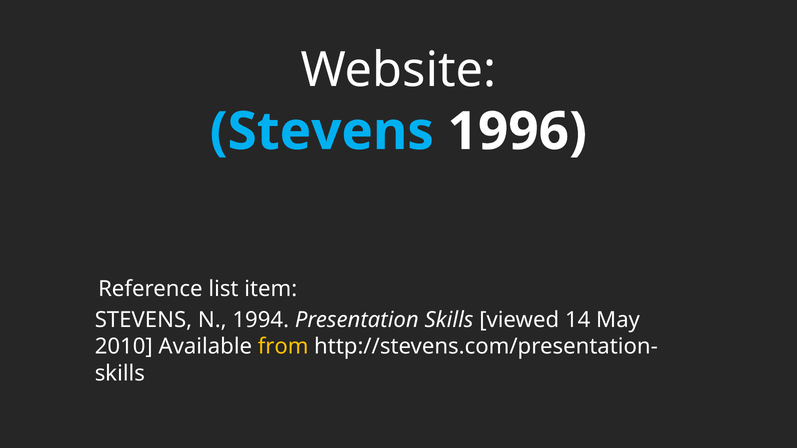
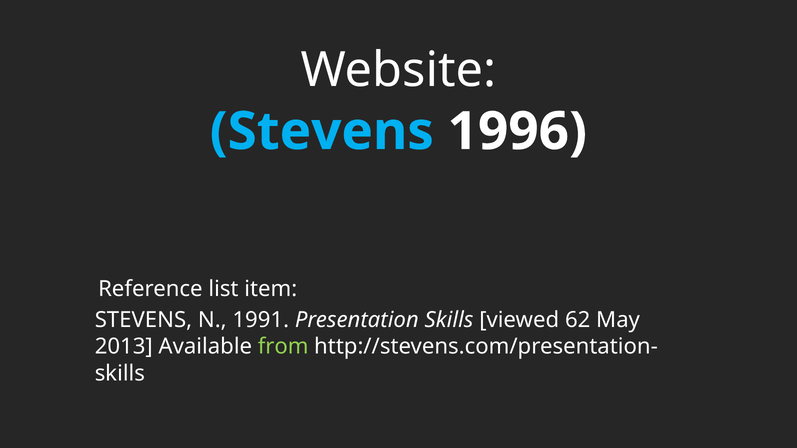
1994: 1994 -> 1991 (261, 320)
14: 14 -> 62 (578, 320)
2010: 2010 -> 2013 (124, 347)
from colour: yellow -> light green (283, 347)
